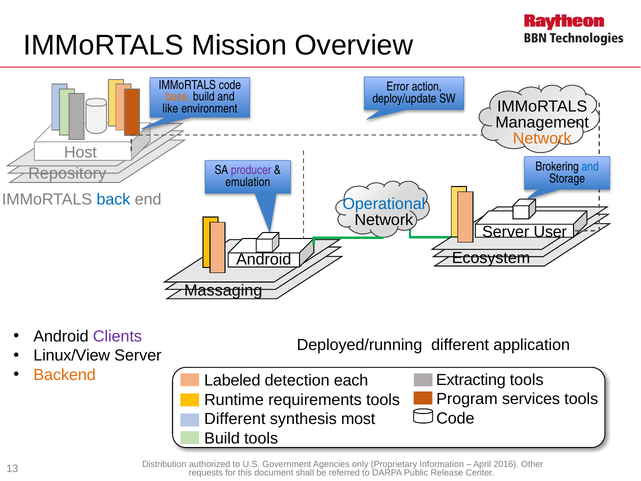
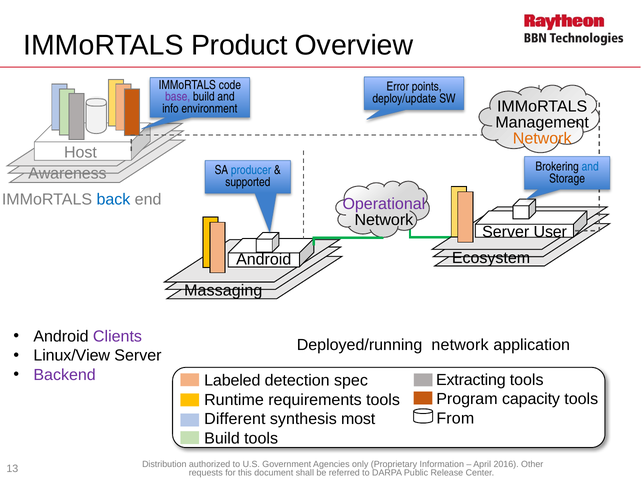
Mission: Mission -> Product (239, 45)
action: action -> points (427, 87)
base colour: orange -> purple (178, 97)
like: like -> info (170, 109)
producer colour: purple -> blue (251, 170)
Repository: Repository -> Awareness (67, 173)
emulation: emulation -> supported (248, 182)
Operational colour: blue -> purple (384, 204)
Deployed/running different: different -> network (460, 345)
Backend colour: orange -> purple (65, 375)
each: each -> spec (351, 380)
services: services -> capacity (531, 399)
Code: Code -> From (455, 418)
